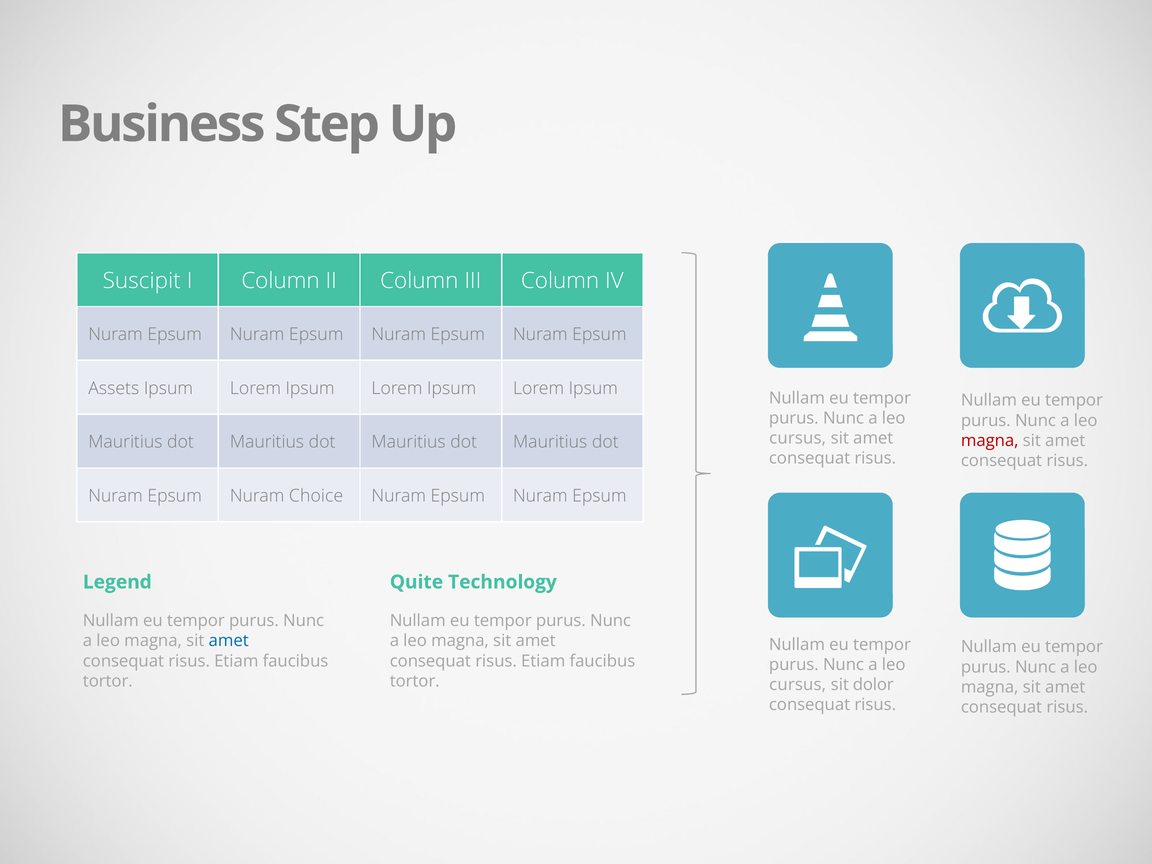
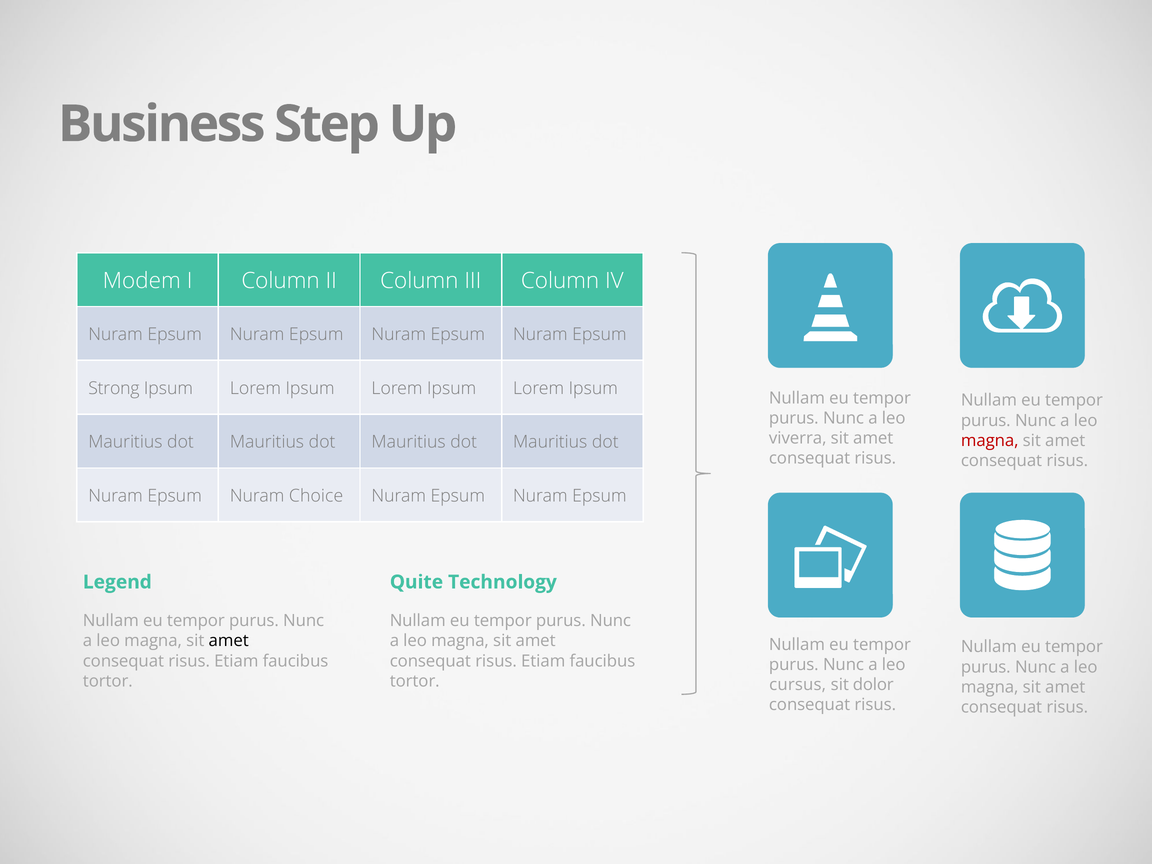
Suscipit: Suscipit -> Modem (142, 281)
Assets: Assets -> Strong (114, 388)
cursus: cursus -> viverra (798, 438)
amet colour: blue -> black (229, 641)
